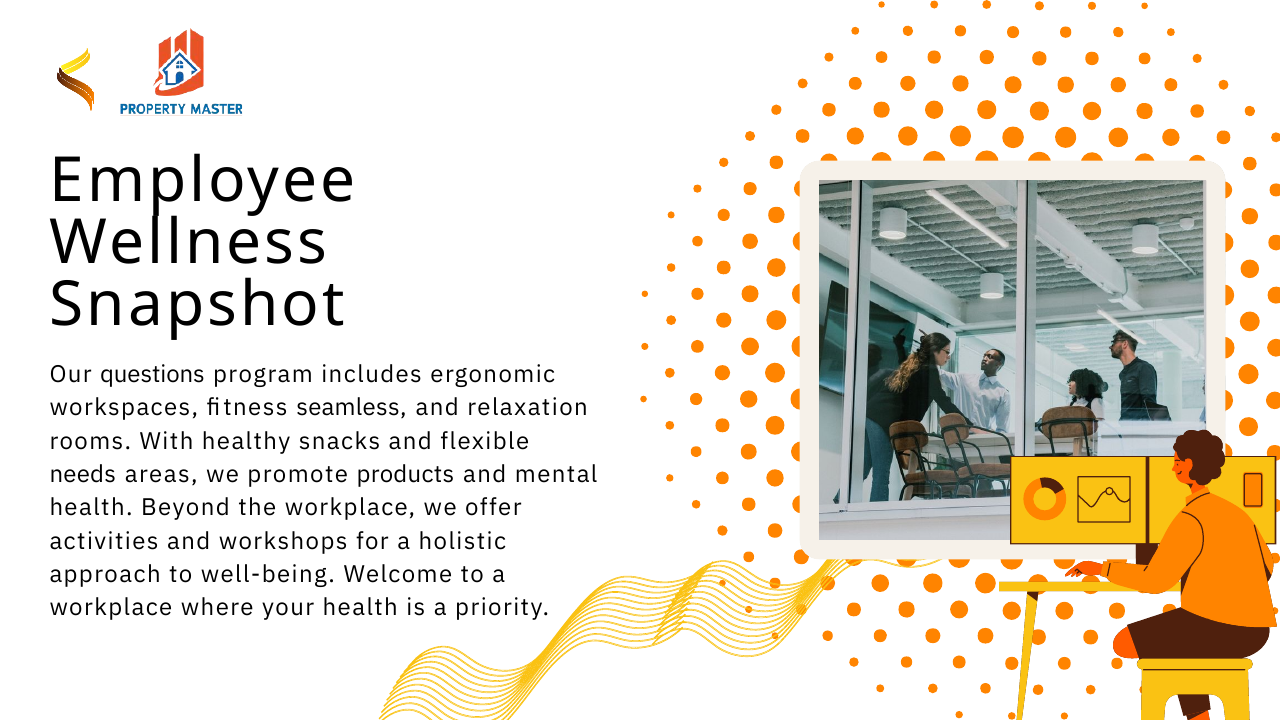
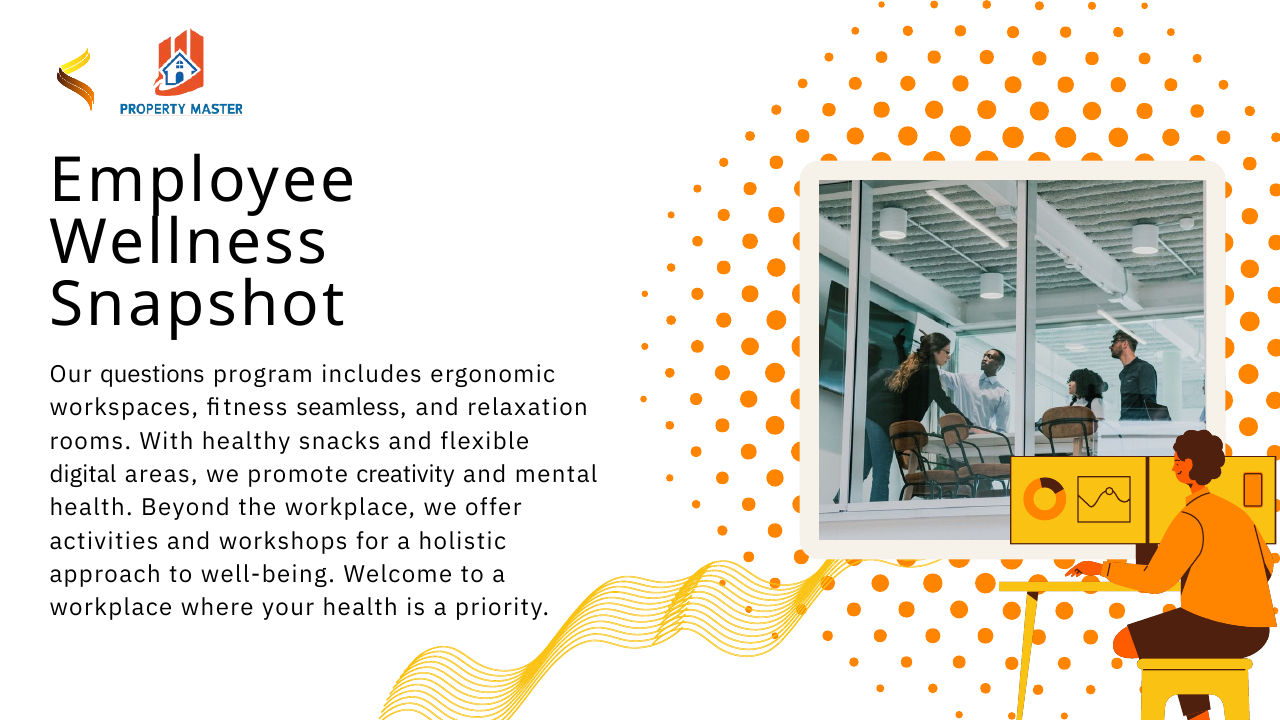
needs: needs -> digital (83, 475)
products: products -> creativity (406, 475)
